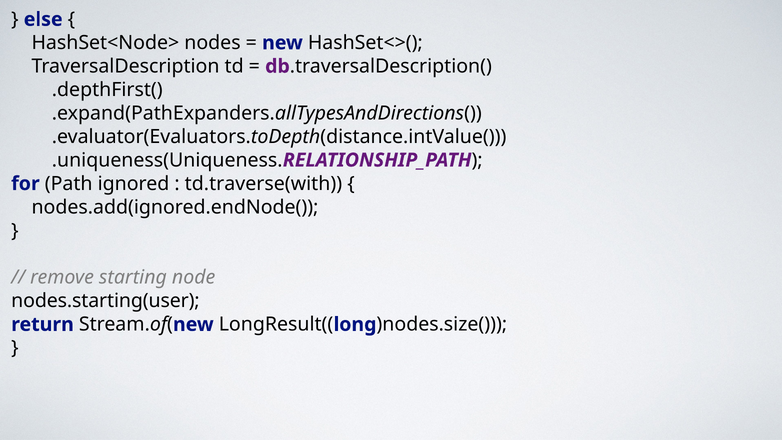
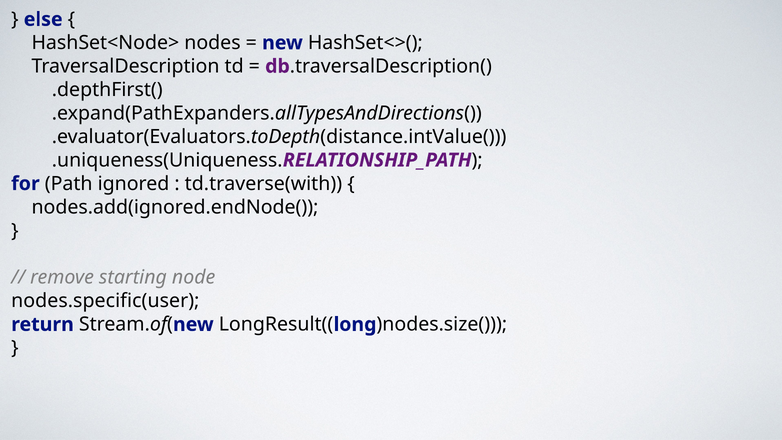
nodes.starting(user: nodes.starting(user -> nodes.specific(user (105, 301)
